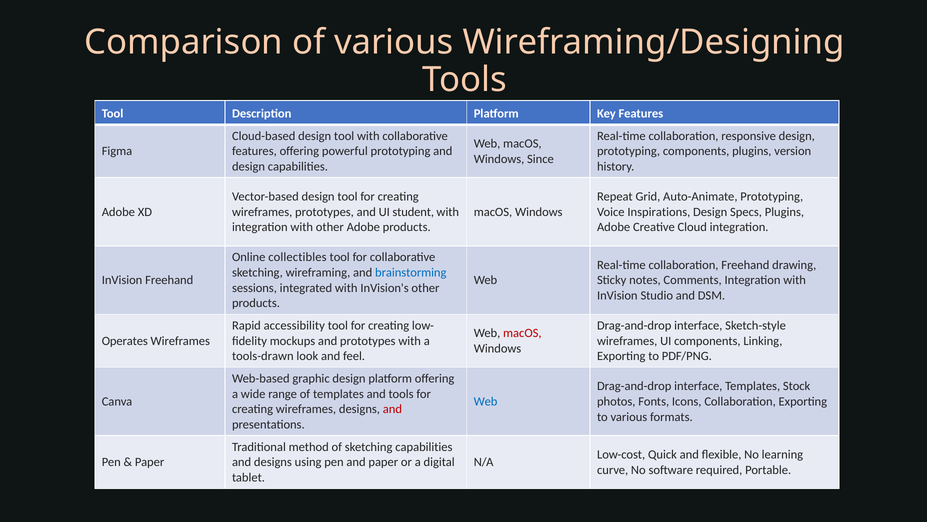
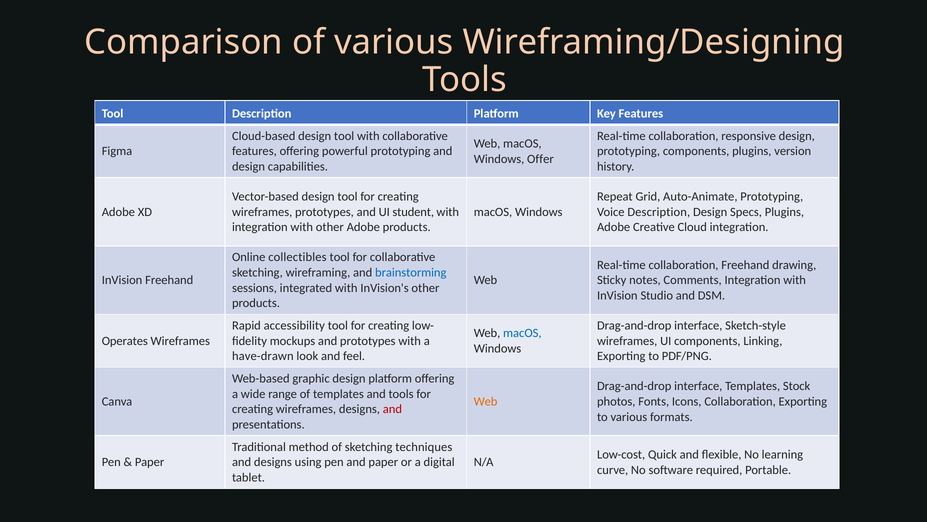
Since: Since -> Offer (540, 159)
Voice Inspirations: Inspirations -> Description (659, 212)
macOS colour: red -> blue (522, 333)
tools-drawn: tools-drawn -> have-drawn (263, 356)
Web colour: blue -> orange (486, 401)
sketching capabilities: capabilities -> techniques (424, 447)
